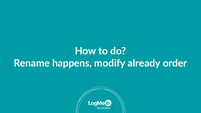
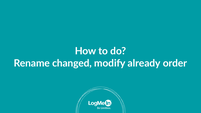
happens: happens -> changed (72, 63)
